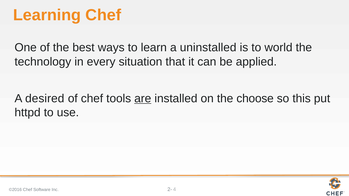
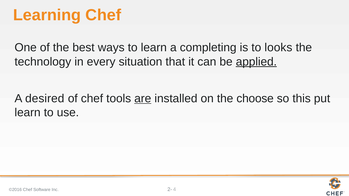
uninstalled: uninstalled -> completing (208, 48)
world: world -> looks (278, 48)
applied underline: none -> present (256, 62)
httpd: httpd -> learn (28, 113)
